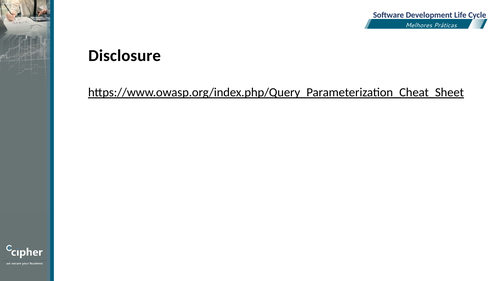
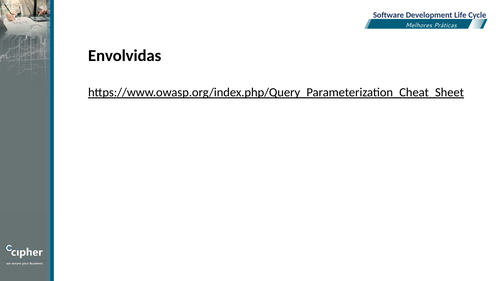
Disclosure: Disclosure -> Envolvidas (125, 56)
